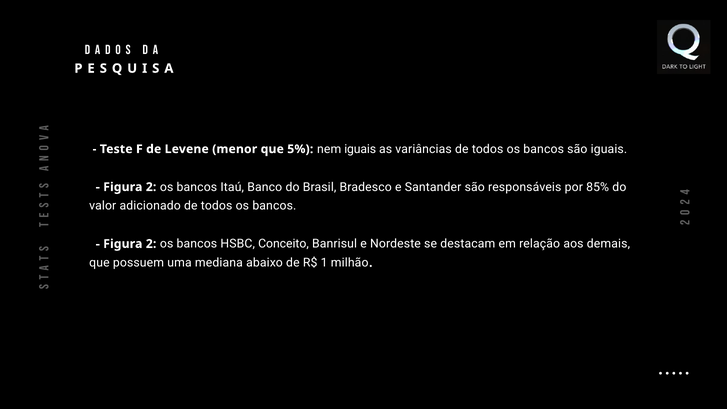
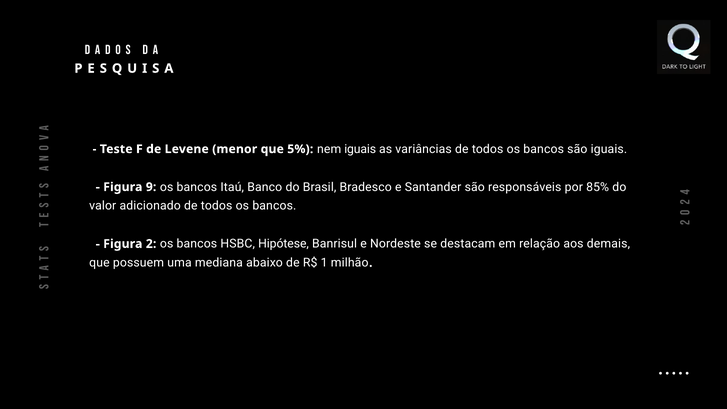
2: 2 -> 9 (151, 187)
Conceito: Conceito -> Hipótese (283, 244)
